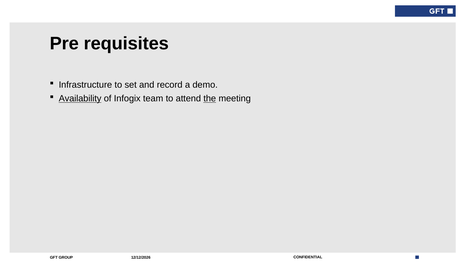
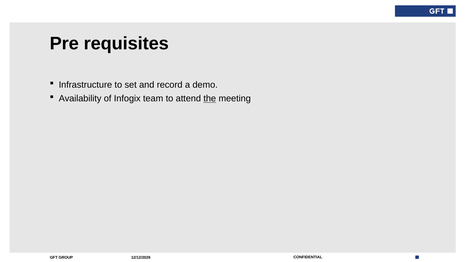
Availability underline: present -> none (80, 98)
